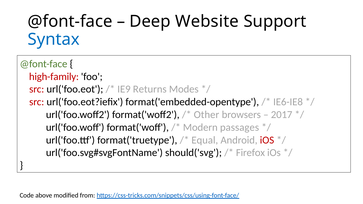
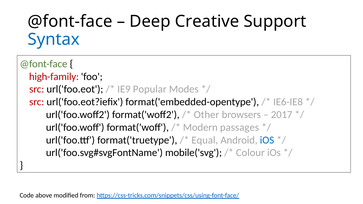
Website: Website -> Creative (207, 22)
Returns: Returns -> Popular (150, 89)
iOS colour: red -> blue (267, 140)
should('svg: should('svg -> mobile('svg (194, 153)
Firefox: Firefox -> Colour (250, 153)
